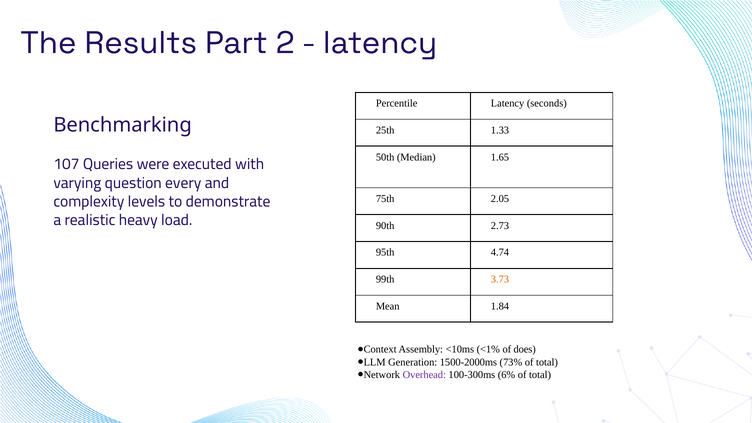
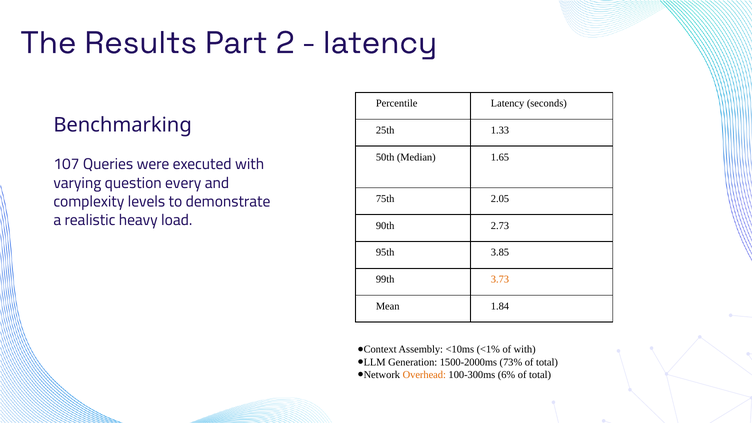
4.74: 4.74 -> 3.85 (500, 252)
of does: does -> with (525, 350)
Overhead colour: purple -> orange (424, 375)
